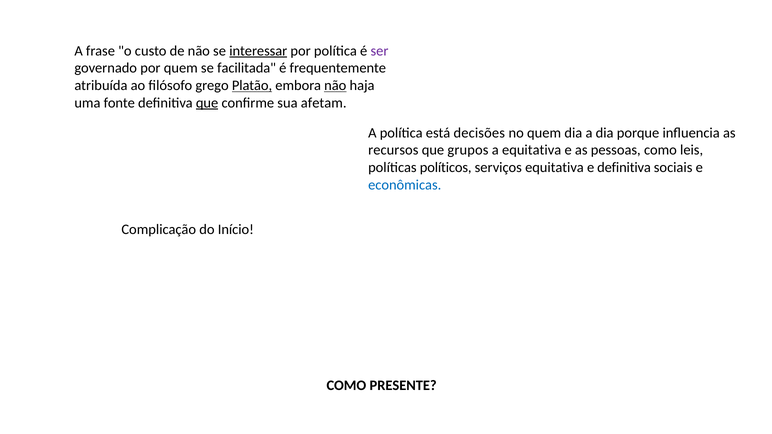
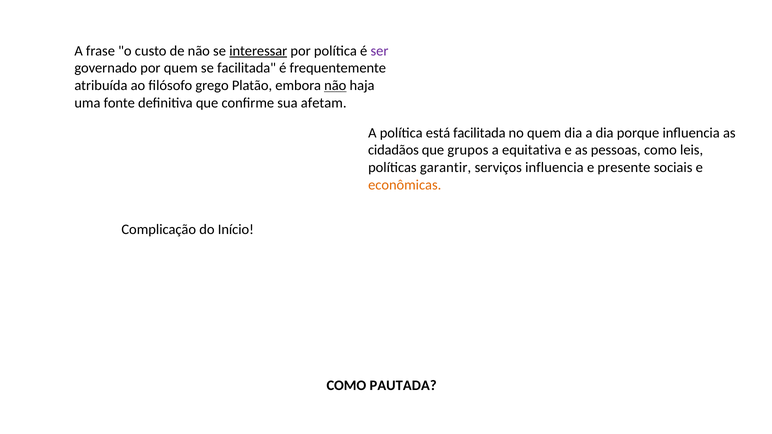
Platão underline: present -> none (252, 86)
que underline: present -> none (207, 103)
está decisões: decisões -> facilitada (479, 133)
recursos: recursos -> cidadãos (393, 150)
políticos: políticos -> garantir (446, 168)
serviços equitativa: equitativa -> influencia (554, 168)
e definitiva: definitiva -> presente (624, 168)
econômicas colour: blue -> orange (405, 185)
PRESENTE: PRESENTE -> PAUTADA (403, 386)
